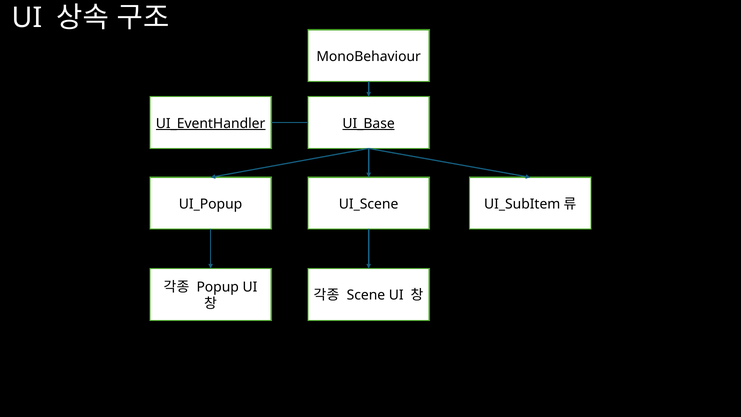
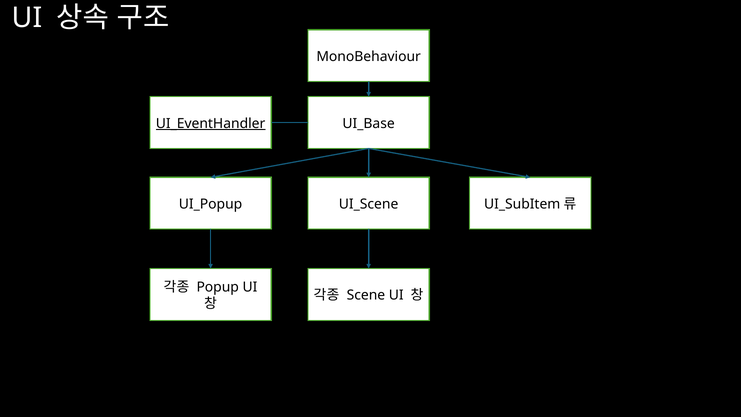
UI_Base underline: present -> none (369, 123)
